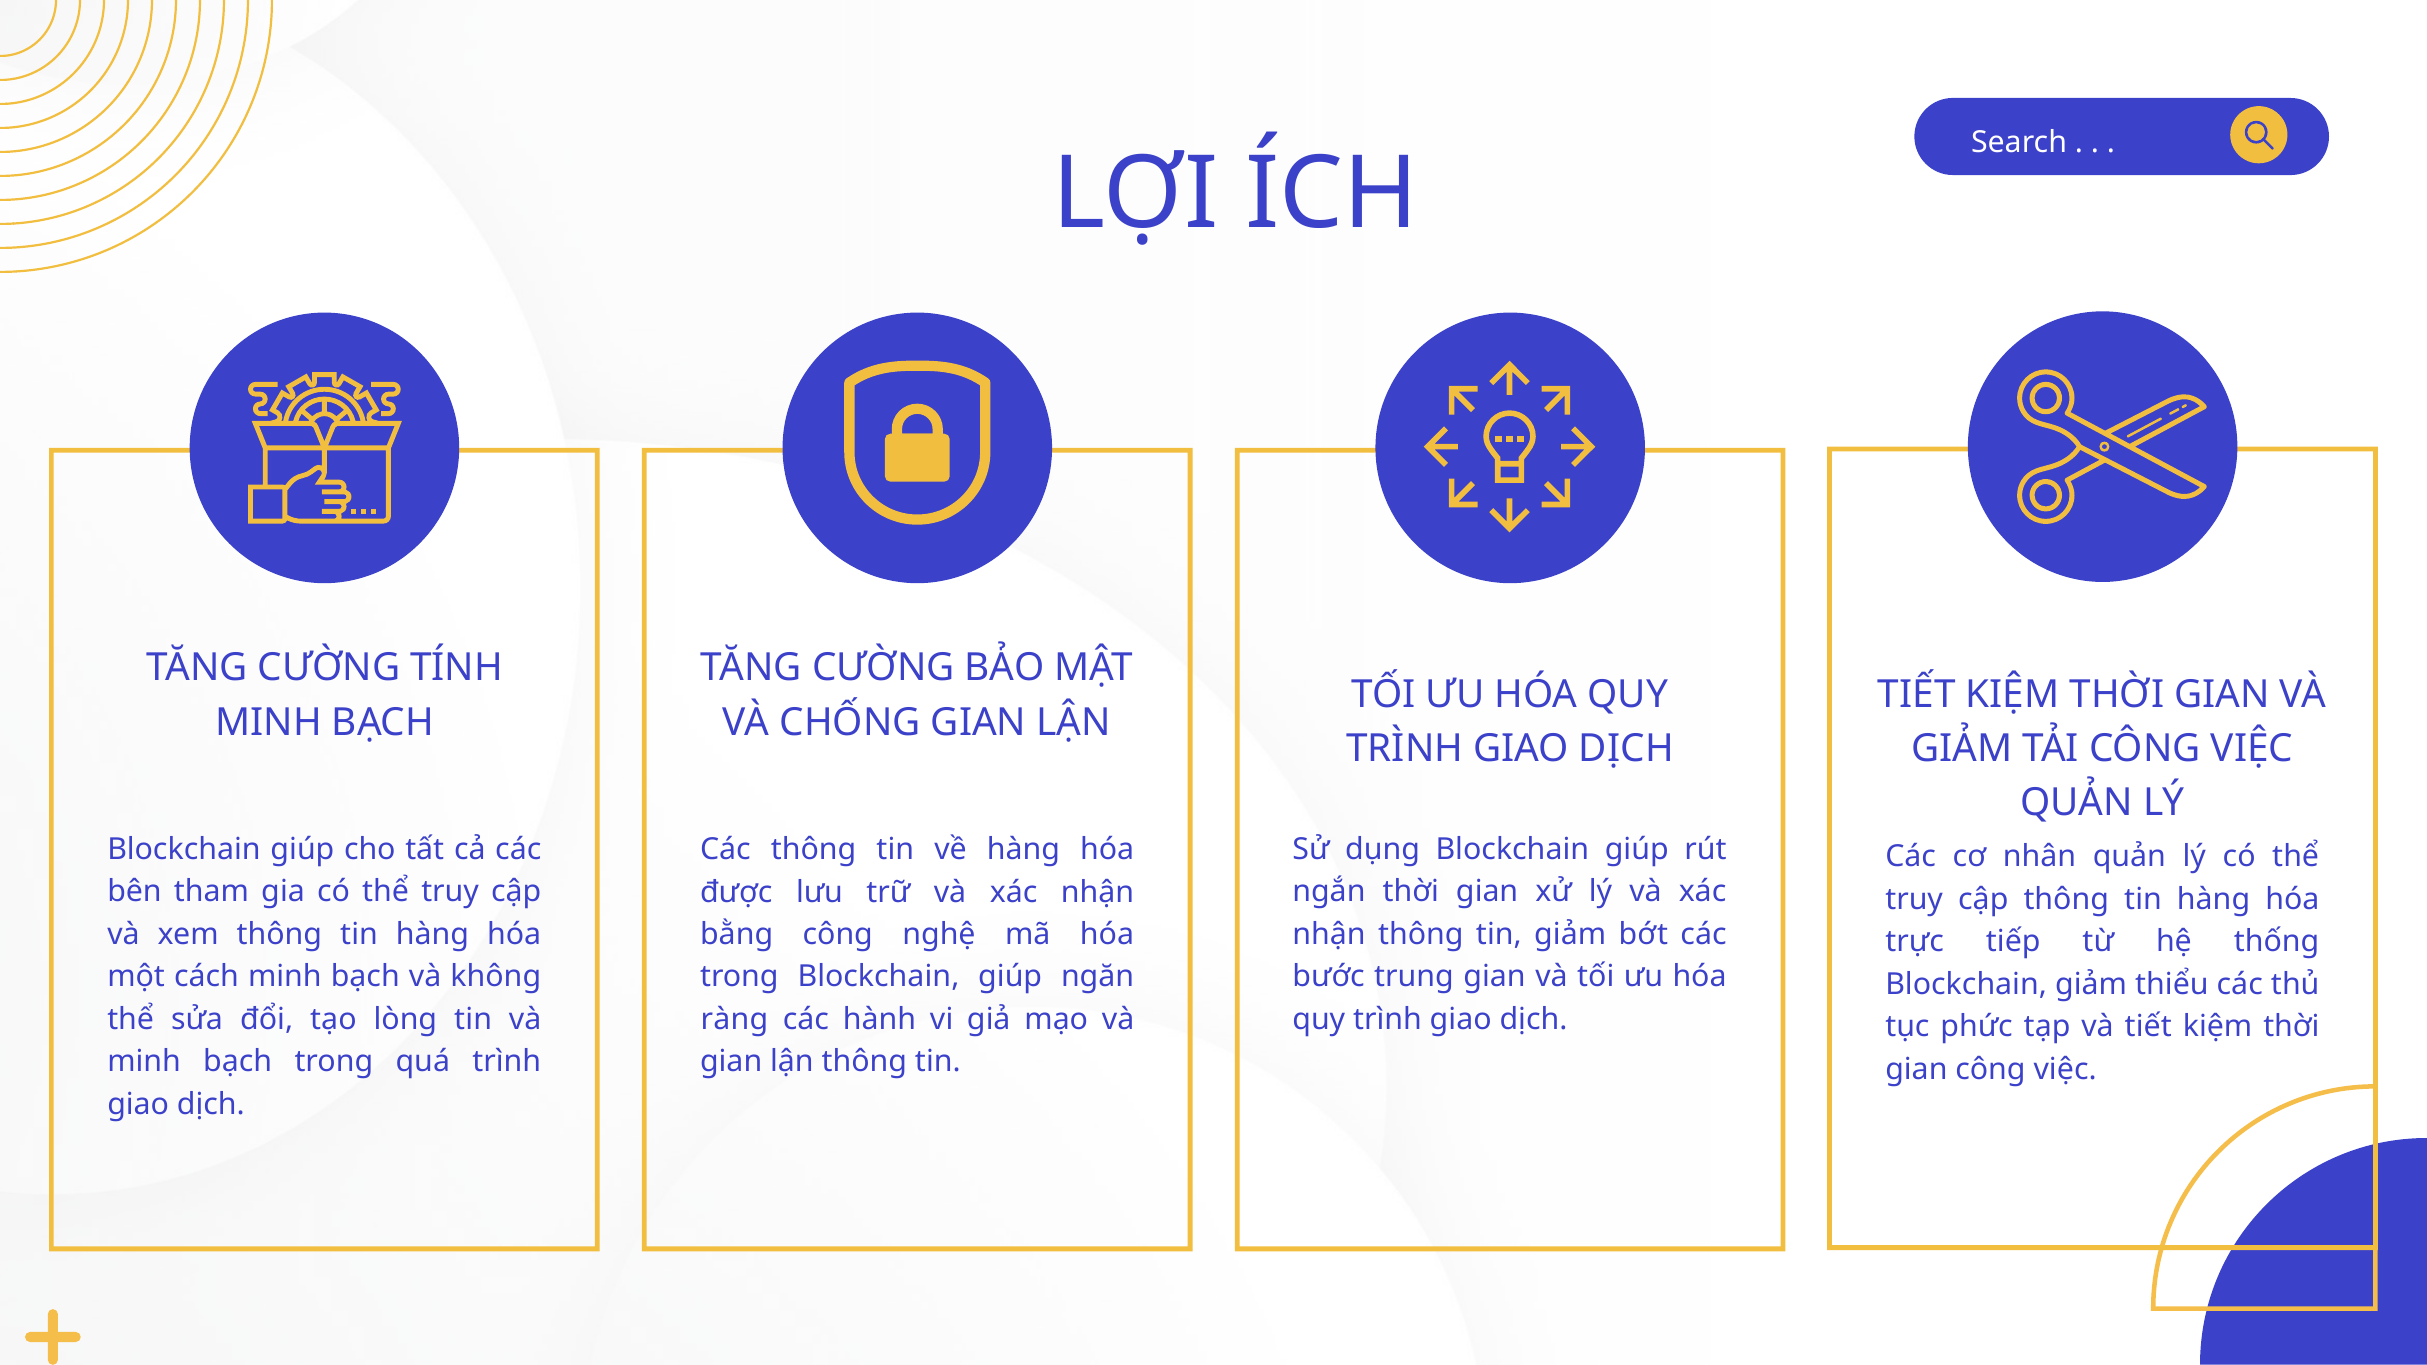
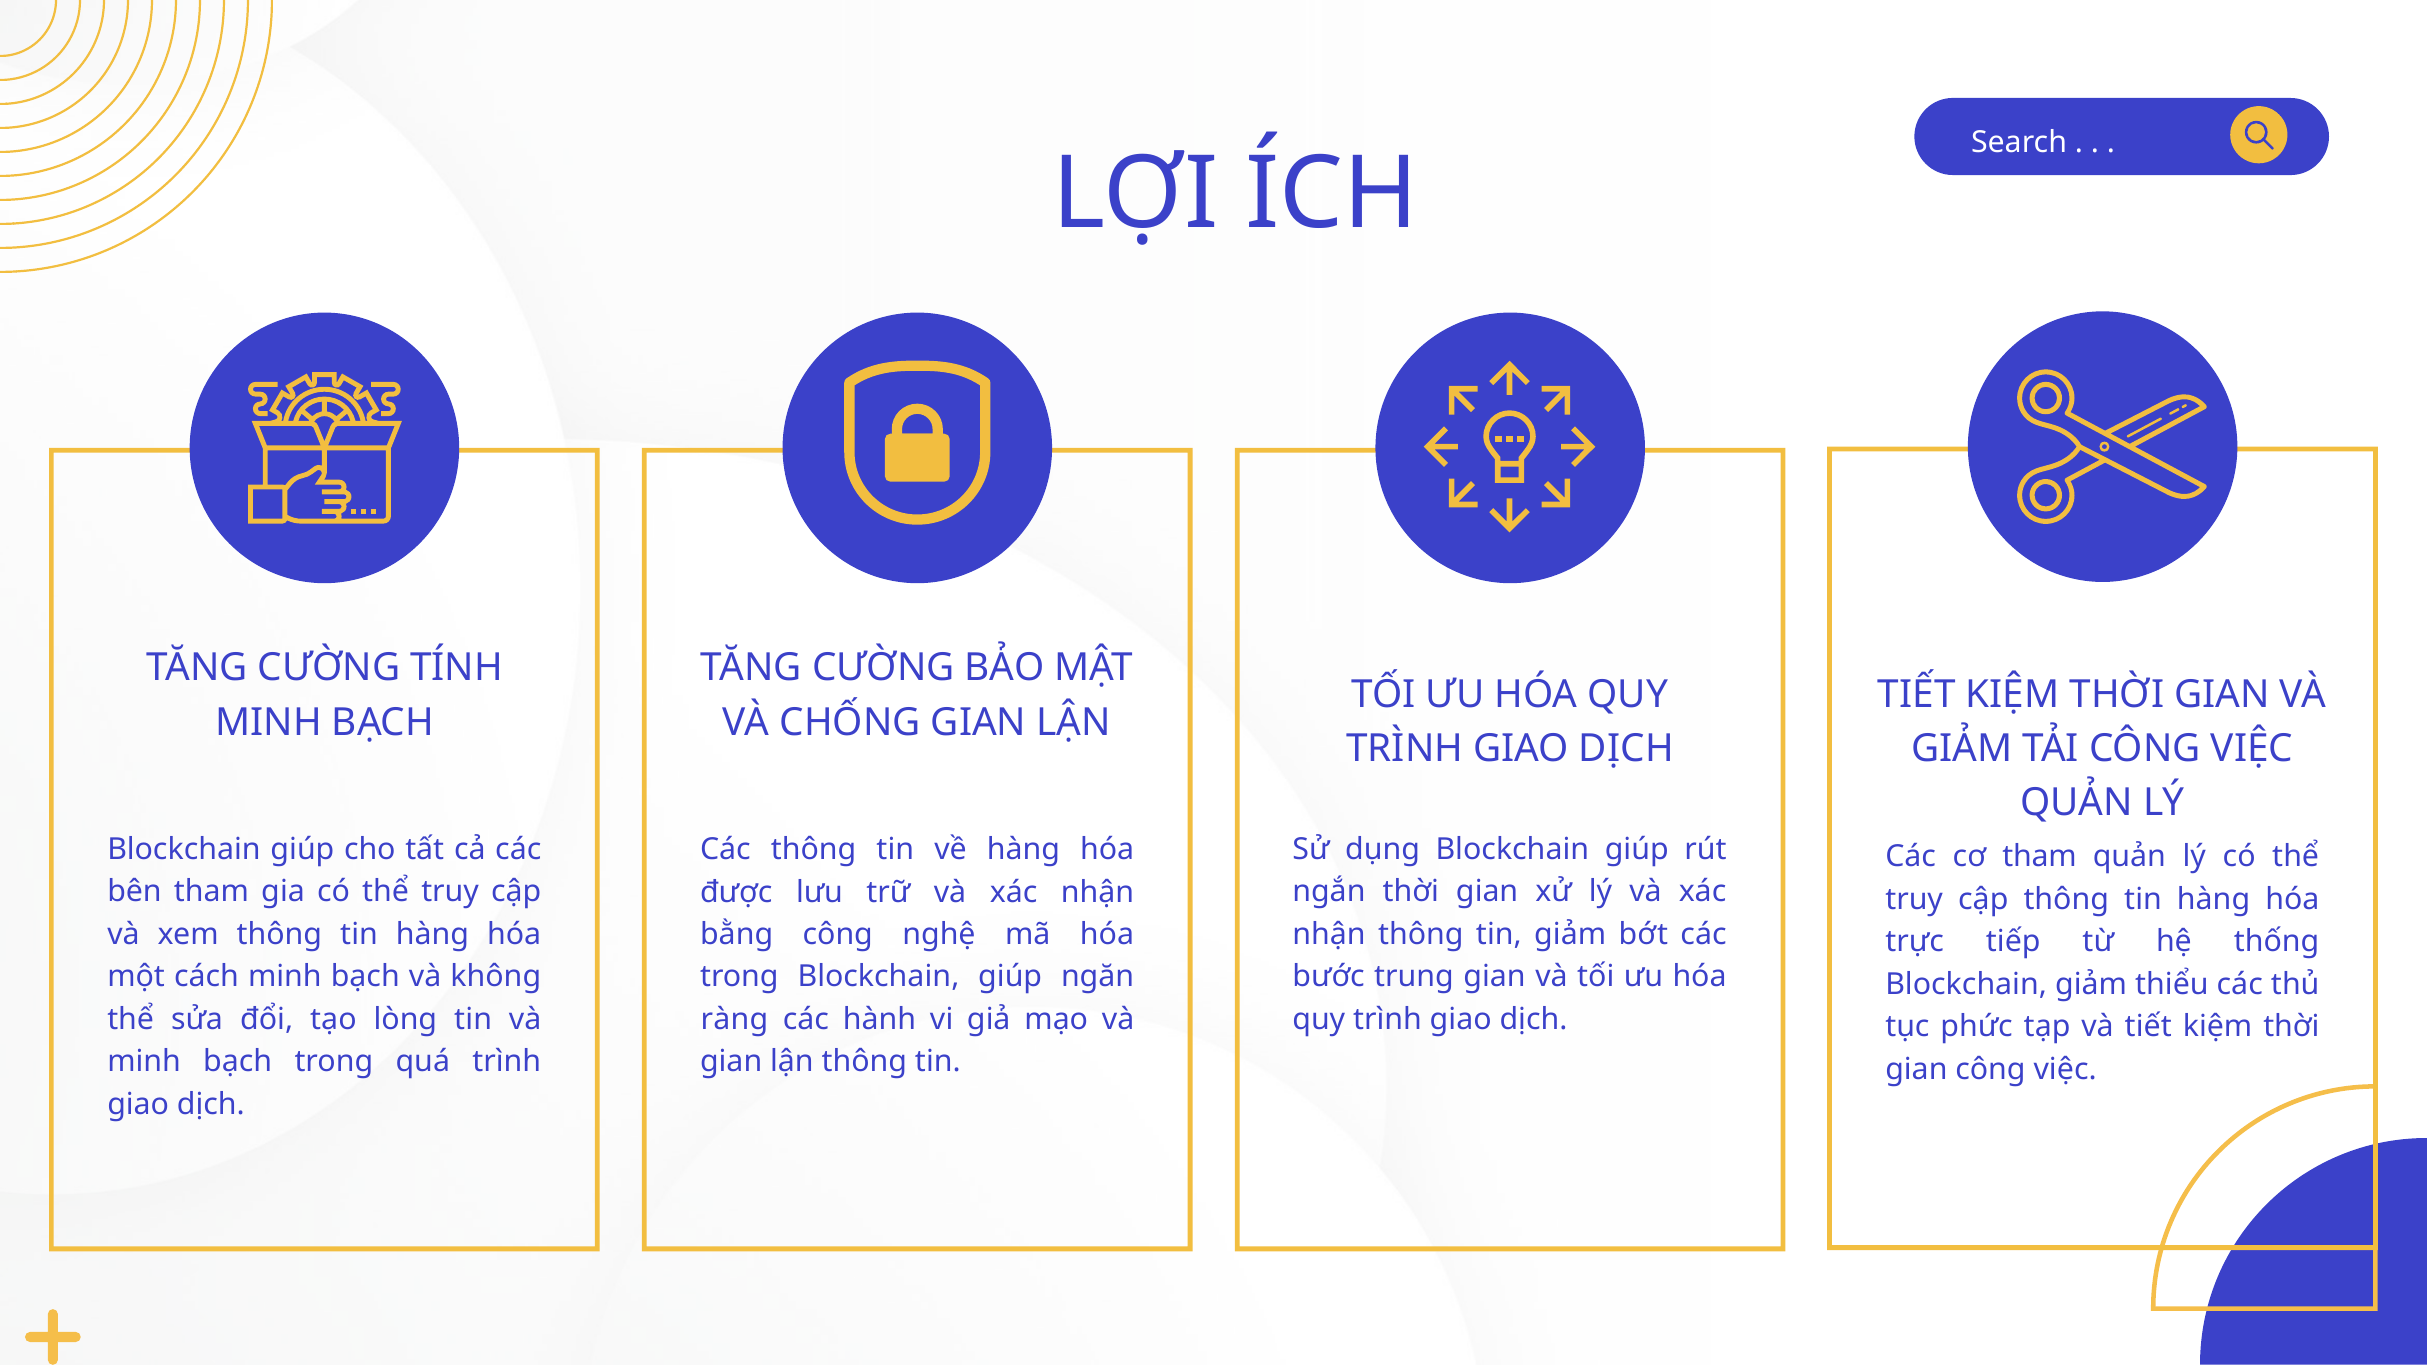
cơ nhân: nhân -> tham (2040, 857)
